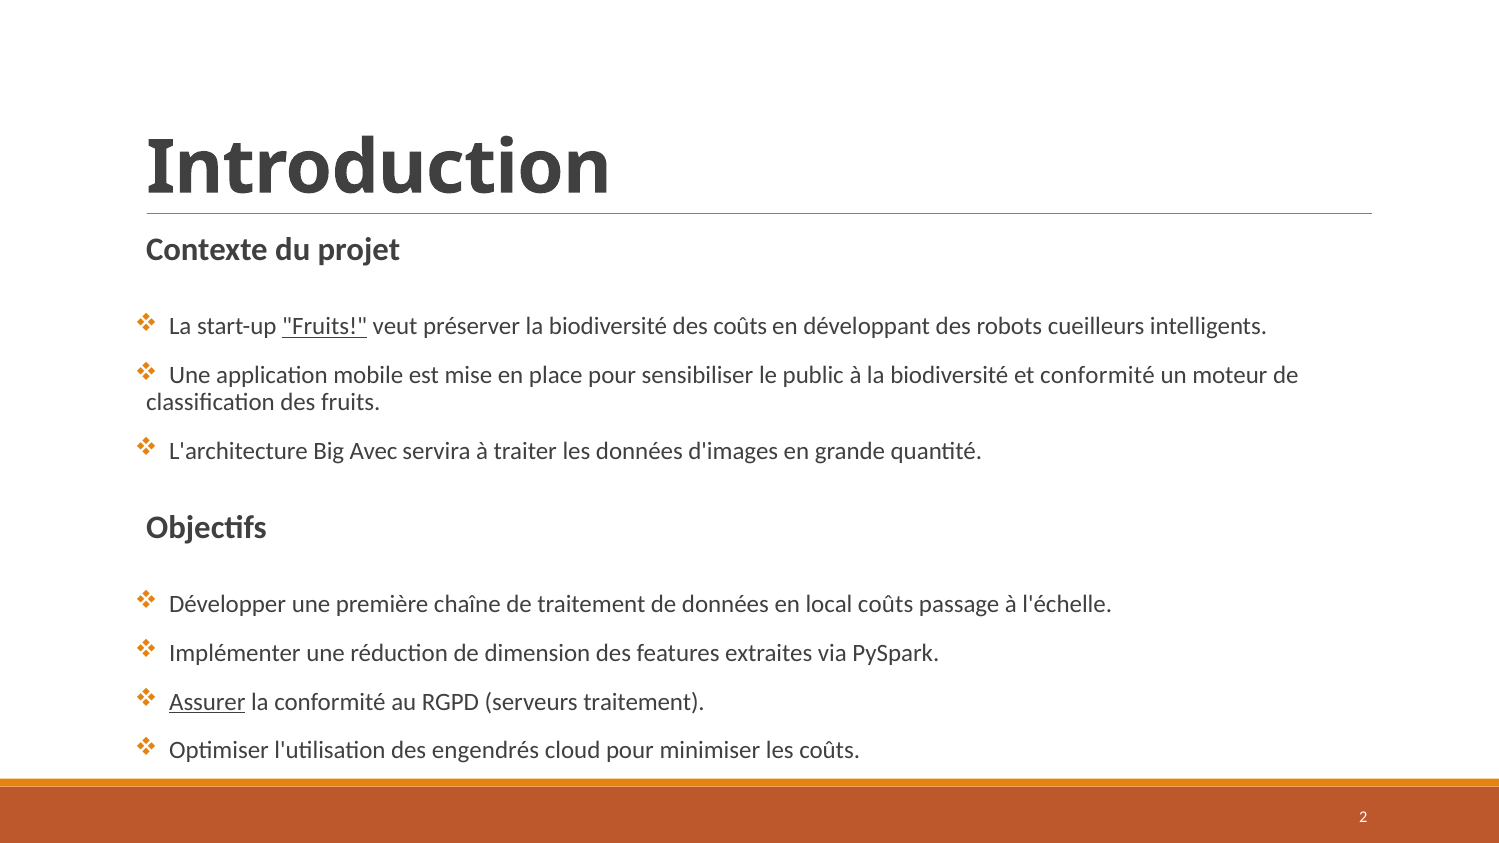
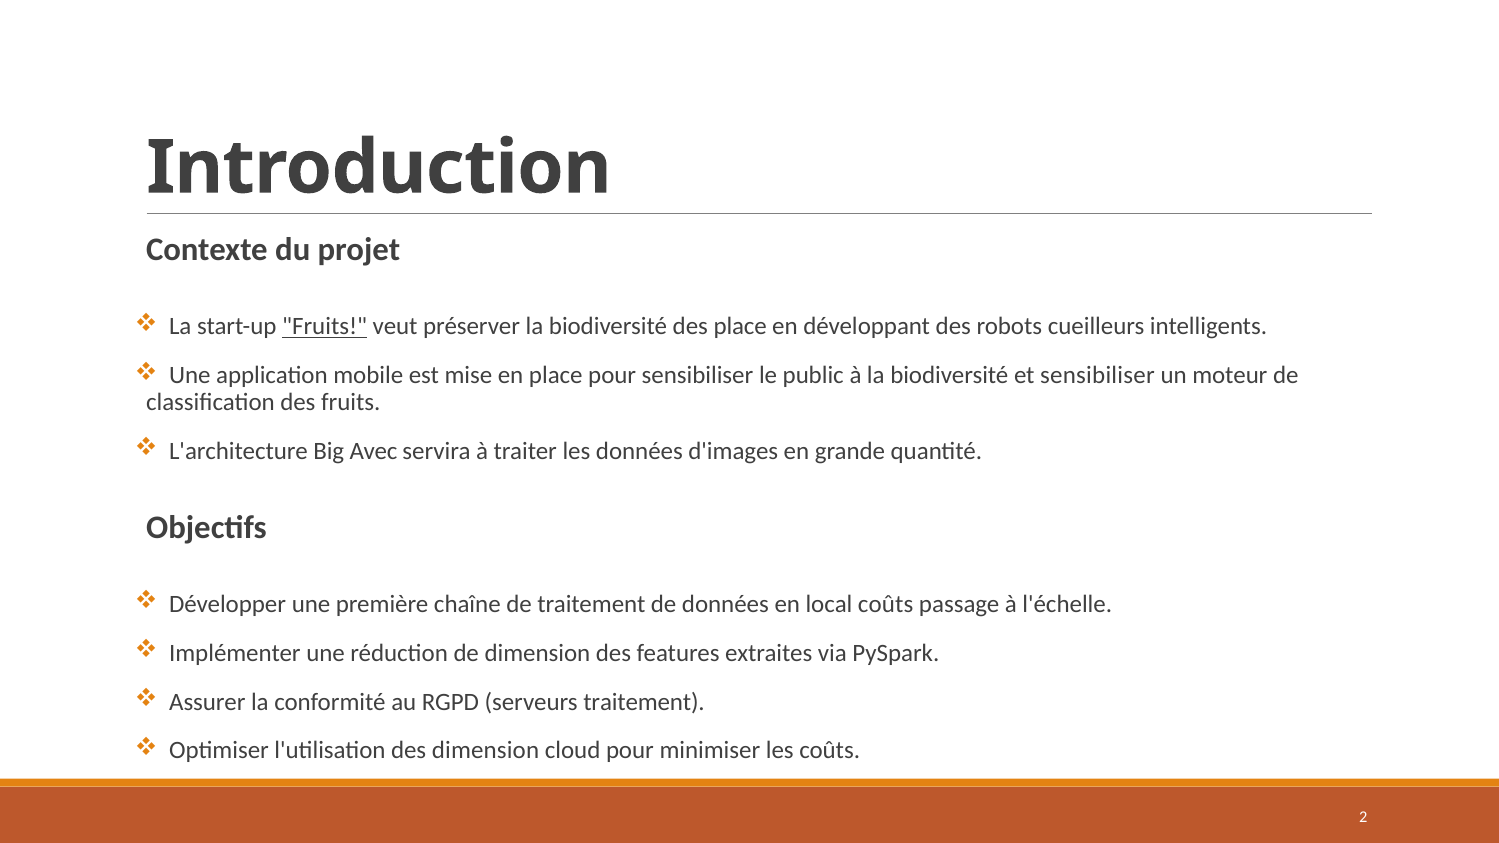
des coûts: coûts -> place (740, 327)
et conformité: conformité -> sensibiliser (1097, 375)
Assurer underline: present -> none (207, 702)
des engendrés: engendrés -> dimension (486, 751)
